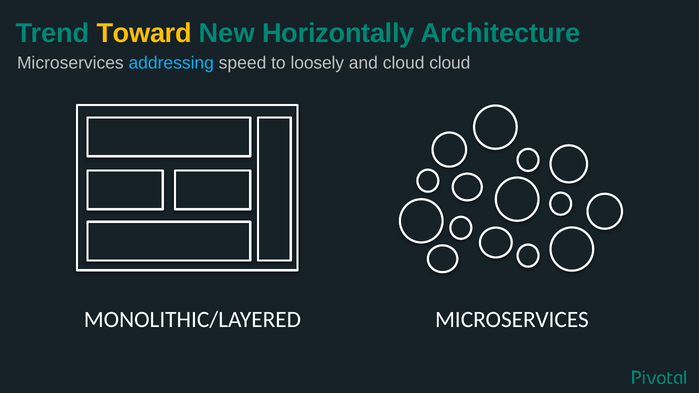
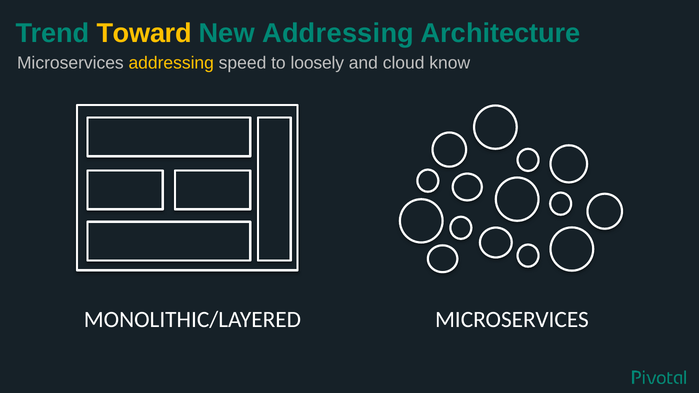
New Horizontally: Horizontally -> Addressing (338, 33)
addressing colour: light blue -> yellow (171, 63)
cloud cloud: cloud -> know (450, 63)
